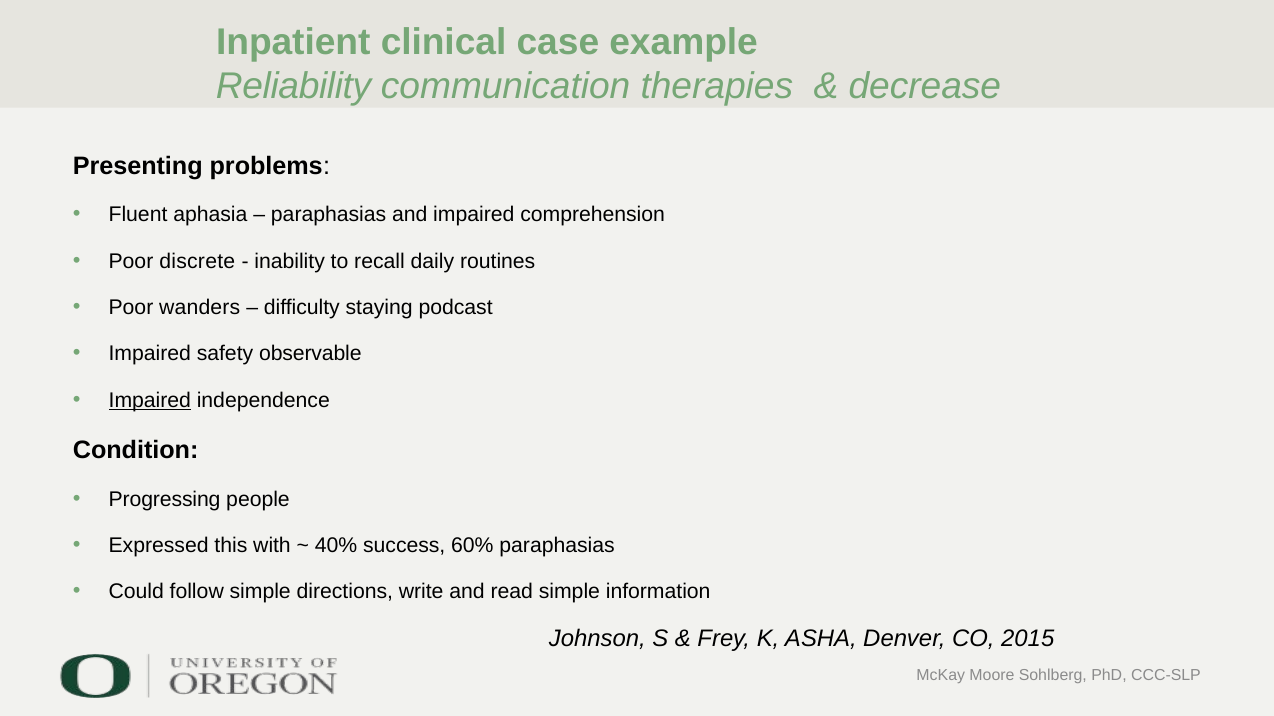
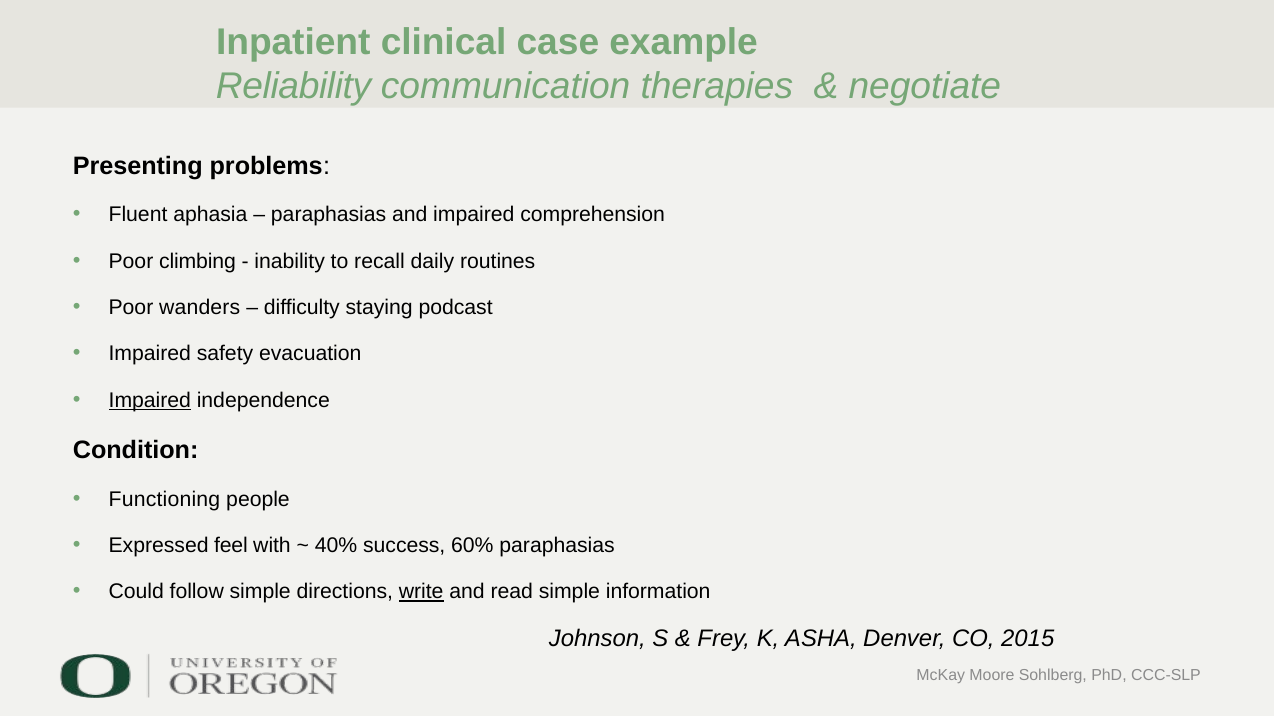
decrease: decrease -> negotiate (925, 87)
discrete: discrete -> climbing (197, 261)
observable: observable -> evacuation (310, 354)
Progressing: Progressing -> Functioning (164, 499)
this: this -> feel (231, 546)
write underline: none -> present (421, 592)
